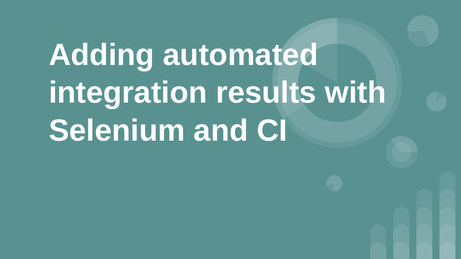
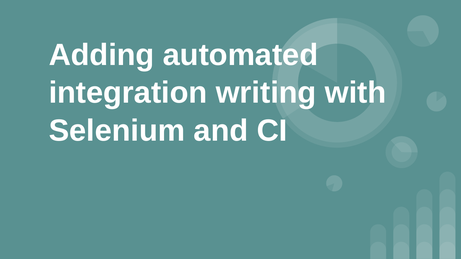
results: results -> writing (266, 93)
